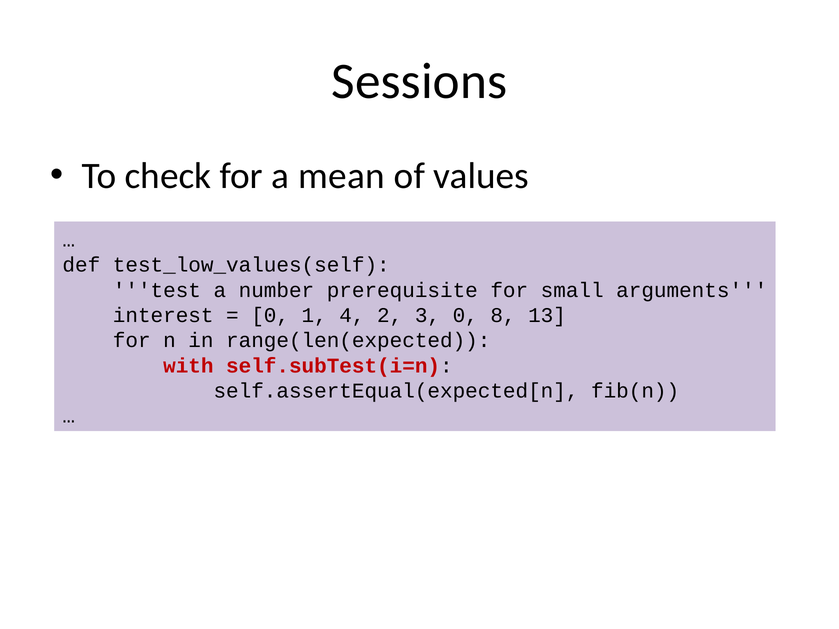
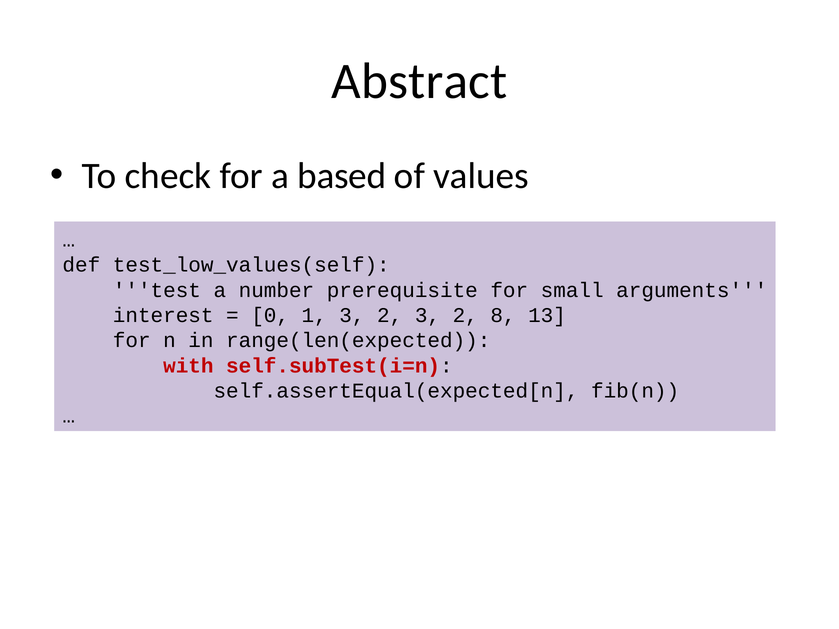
Sessions: Sessions -> Abstract (419, 81)
mean: mean -> based (342, 176)
1 4: 4 -> 3 (352, 315)
2 3 0: 0 -> 2 (465, 315)
